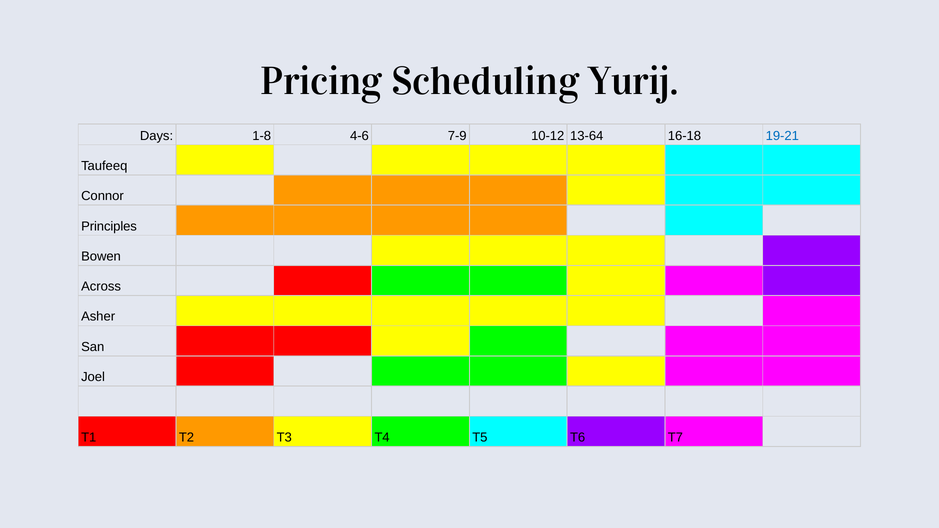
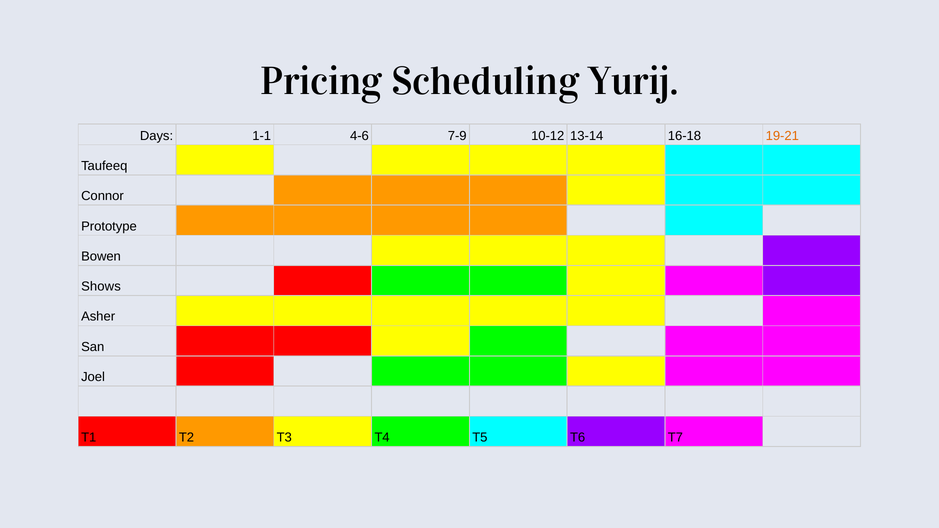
1-8: 1-8 -> 1-1 (262, 136)
13-64: 13-64 -> 13-14 (587, 136)
19-21 colour: blue -> orange (782, 136)
Principles: Principles -> Prototype (109, 226)
Across: Across -> Shows (101, 287)
